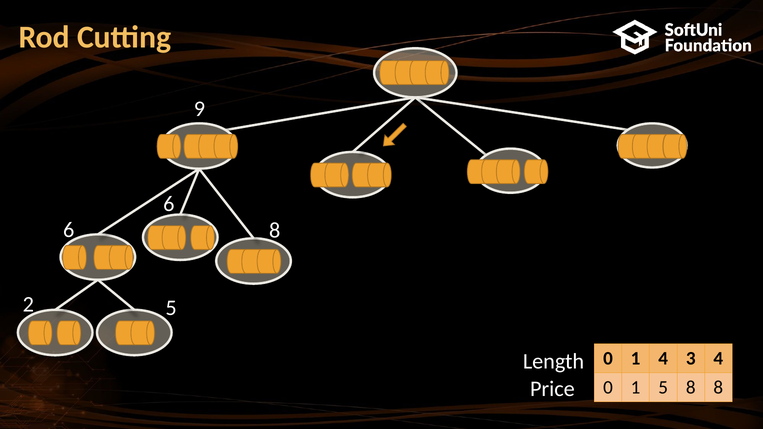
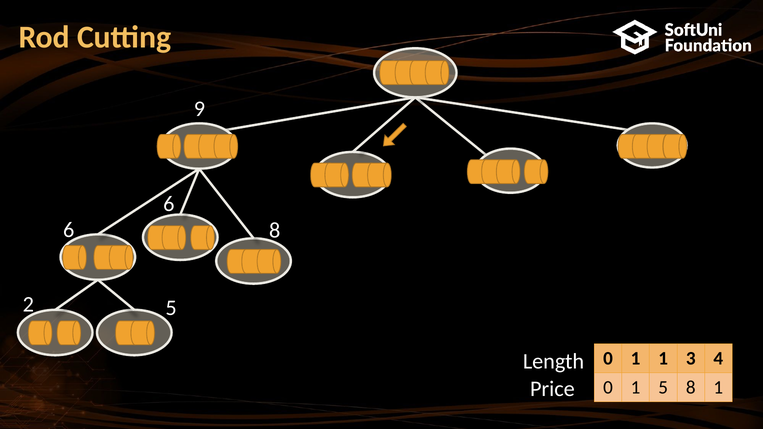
1 4: 4 -> 1 (663, 359)
8 8: 8 -> 1 (718, 388)
